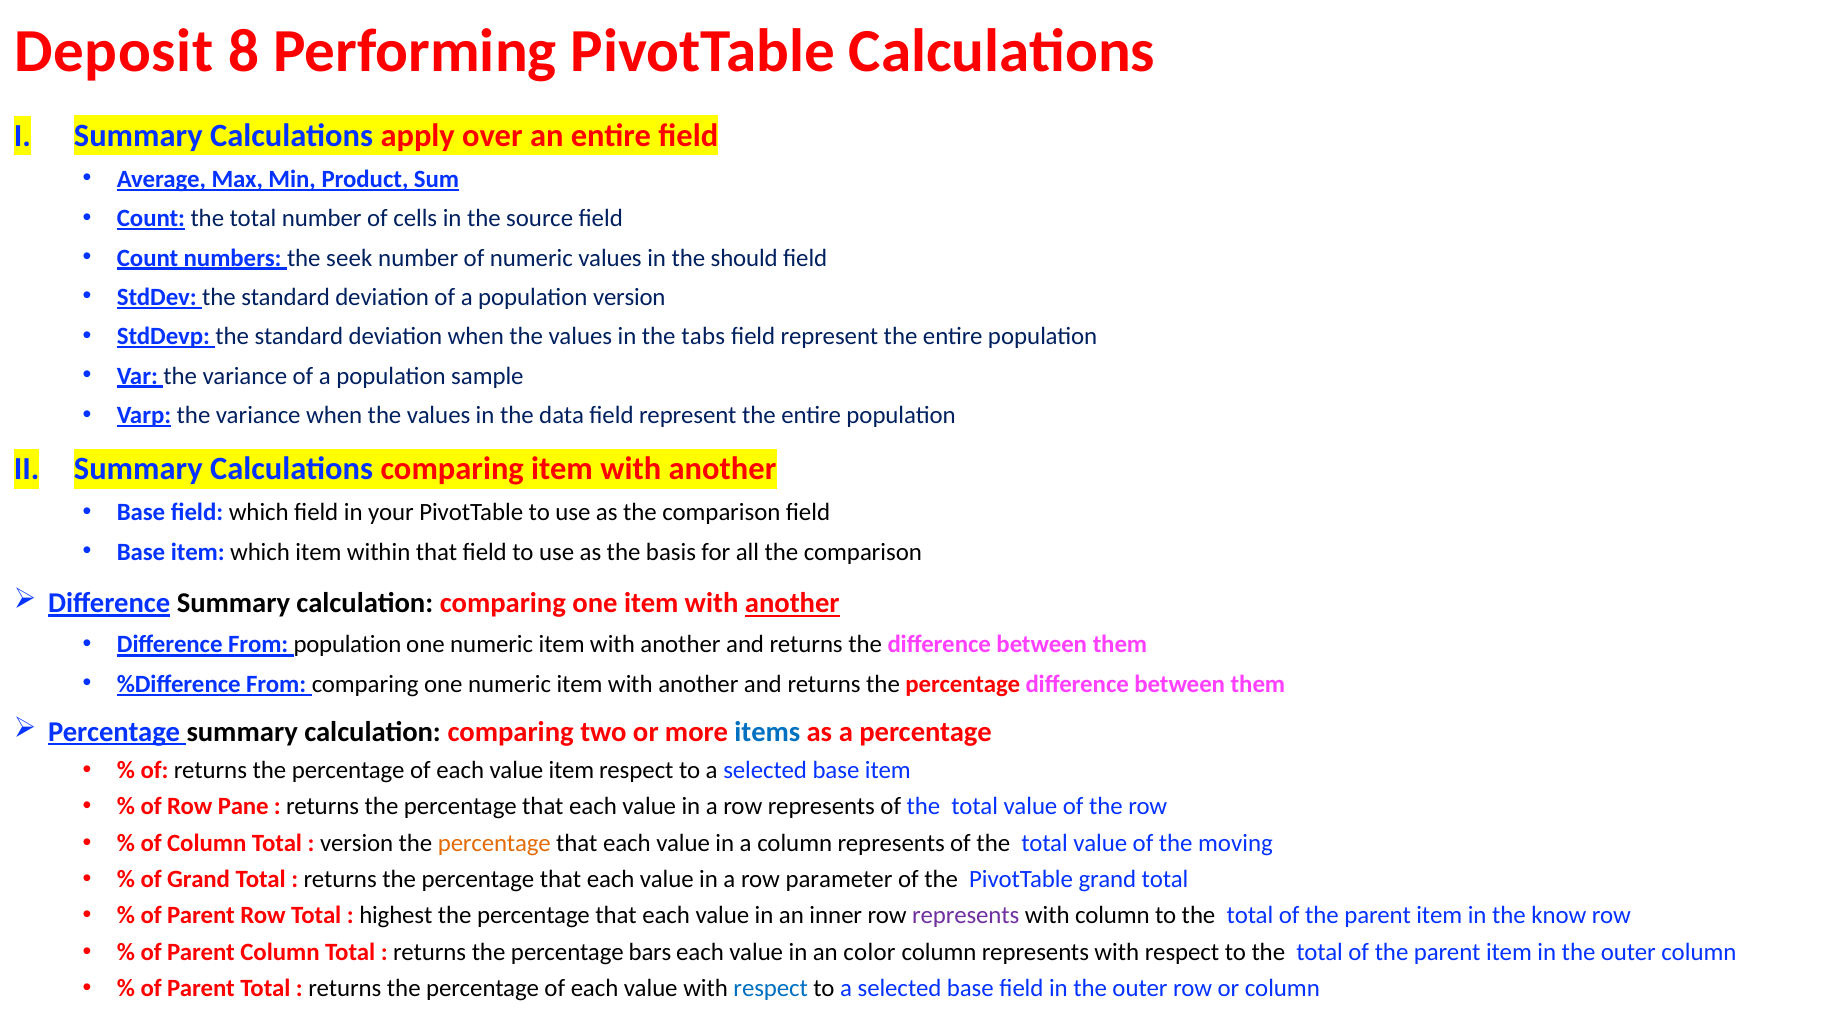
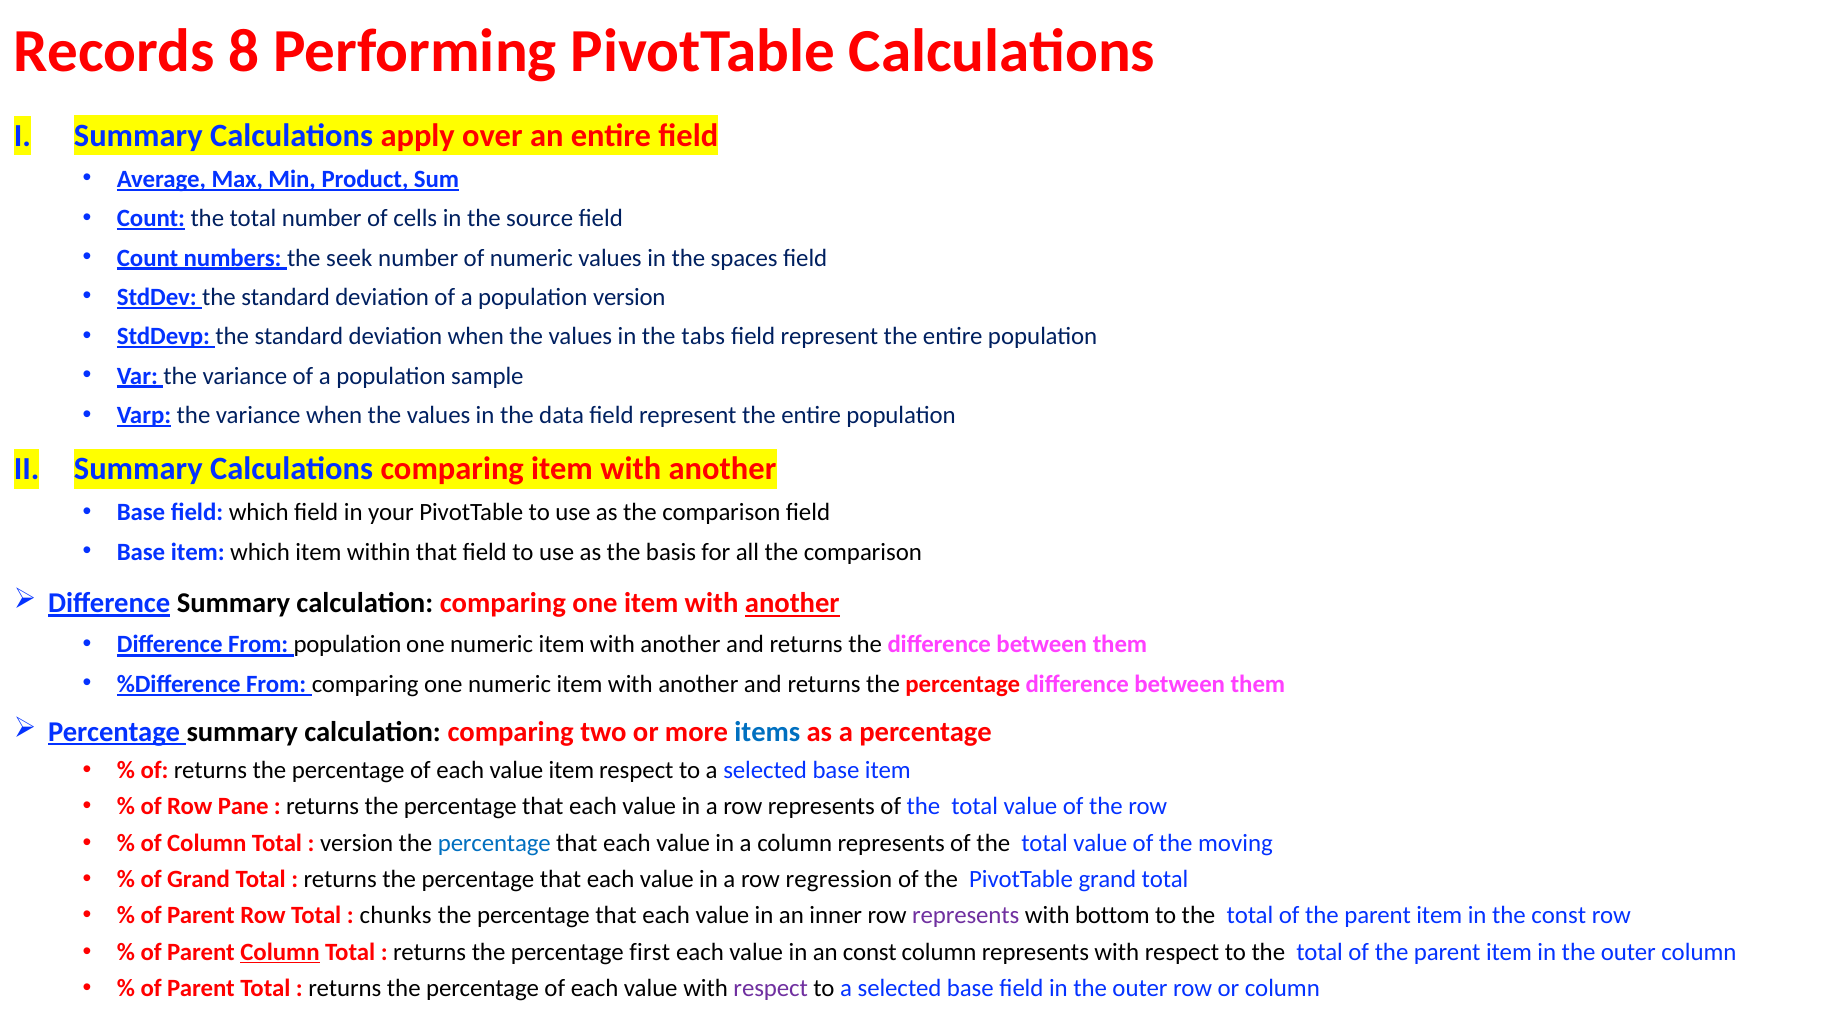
Deposit: Deposit -> Records (114, 51)
should: should -> spaces (744, 258)
percentage colour: orange -> blue (494, 843)
parameter: parameter -> regression (839, 880)
highest: highest -> chunks (396, 916)
with column: column -> bottom (1112, 916)
the know: know -> const (1559, 916)
Column underline: none -> present (280, 953)
bars: bars -> first (650, 953)
an color: color -> const (870, 953)
respect colour: blue -> purple (771, 989)
